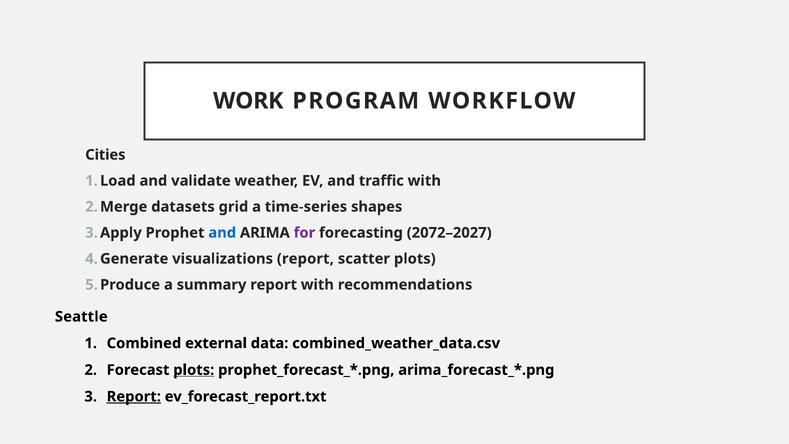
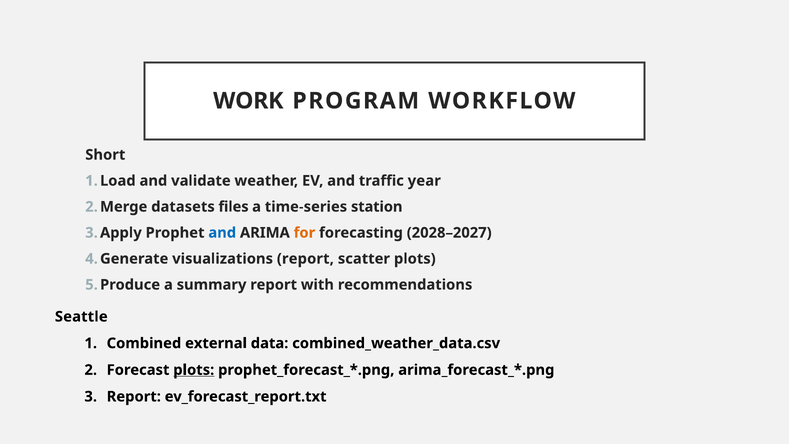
Cities: Cities -> Short (105, 155)
traffic with: with -> year (424, 181)
grid: grid -> files (234, 207)
shapes: shapes -> station (377, 207)
for colour: purple -> orange (304, 233)
2072–2027: 2072–2027 -> 2028–2027 (449, 233)
Report underline: present -> none (134, 396)
